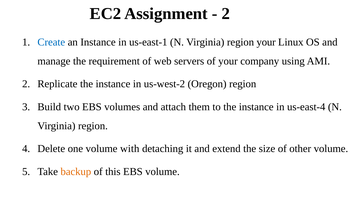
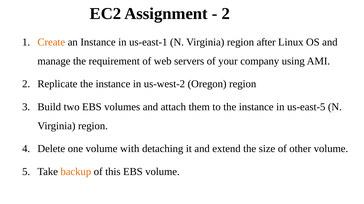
Create colour: blue -> orange (51, 42)
region your: your -> after (266, 42)
us-east-4: us-east-4 -> us-east-5 (306, 107)
